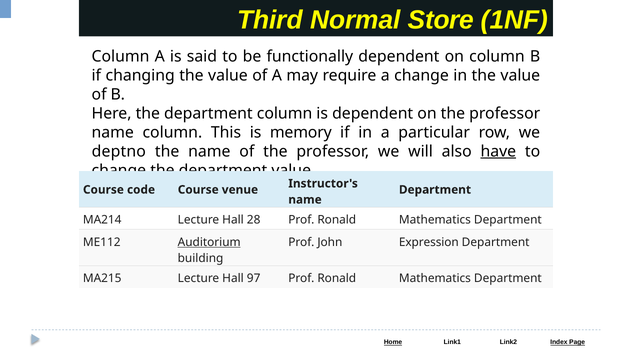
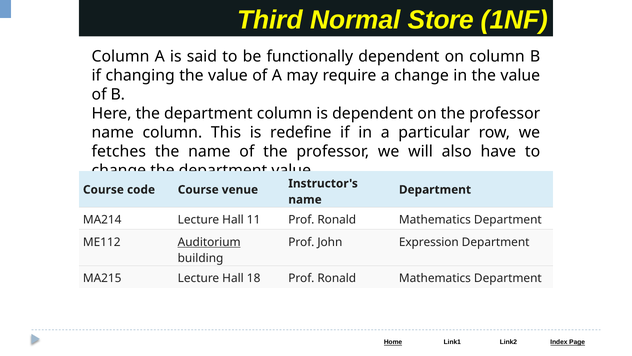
memory: memory -> redefine (301, 132)
deptno: deptno -> fetches (119, 151)
have underline: present -> none (498, 151)
28: 28 -> 11 (254, 220)
97: 97 -> 18 (254, 278)
